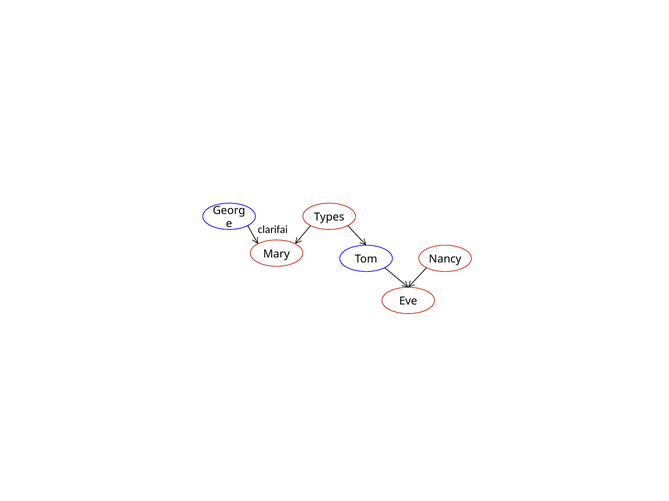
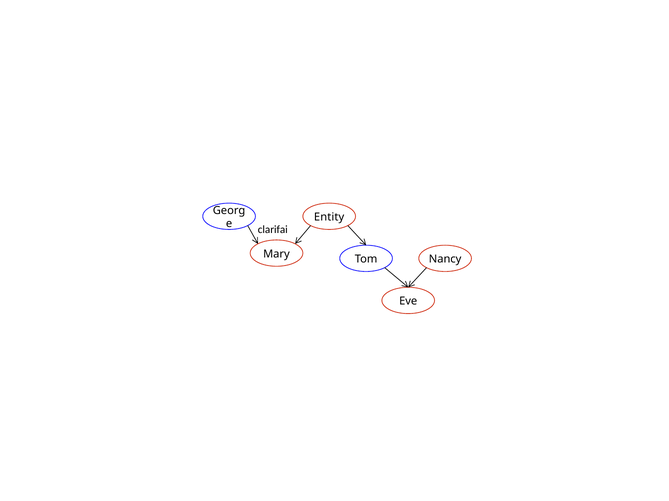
Types: Types -> Entity (329, 217)
